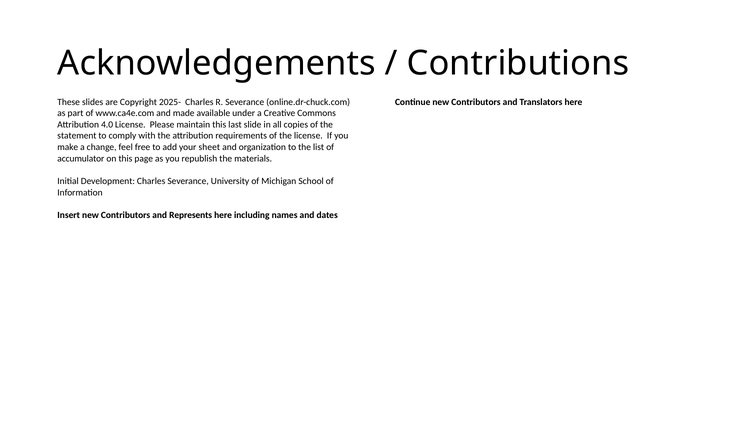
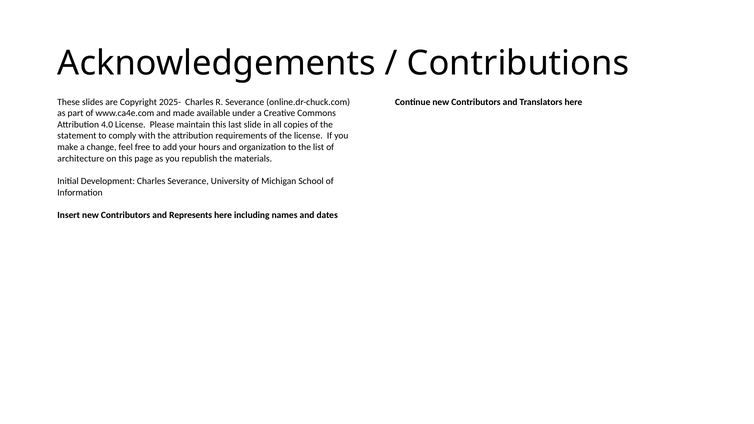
sheet: sheet -> hours (209, 147)
accumulator: accumulator -> architecture (81, 159)
